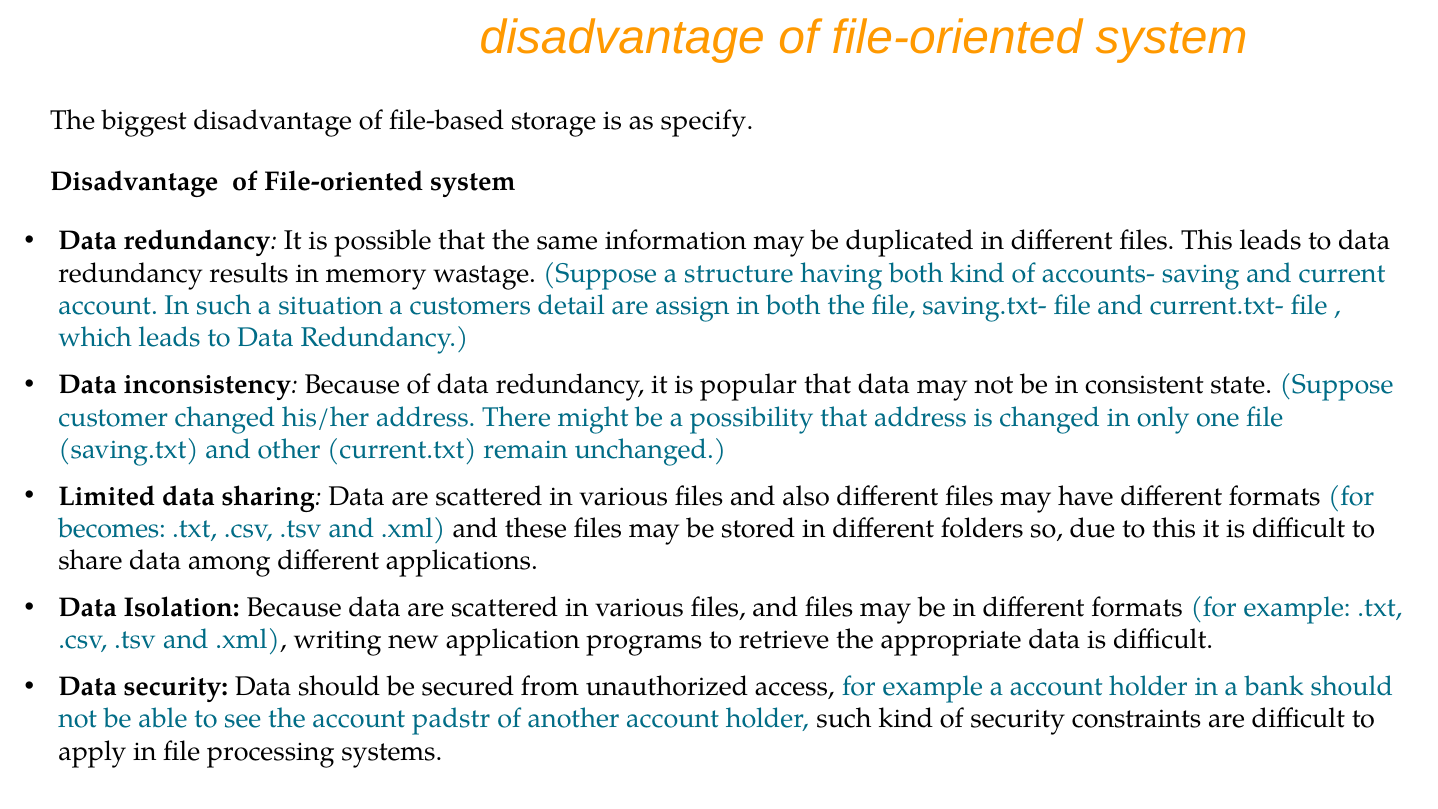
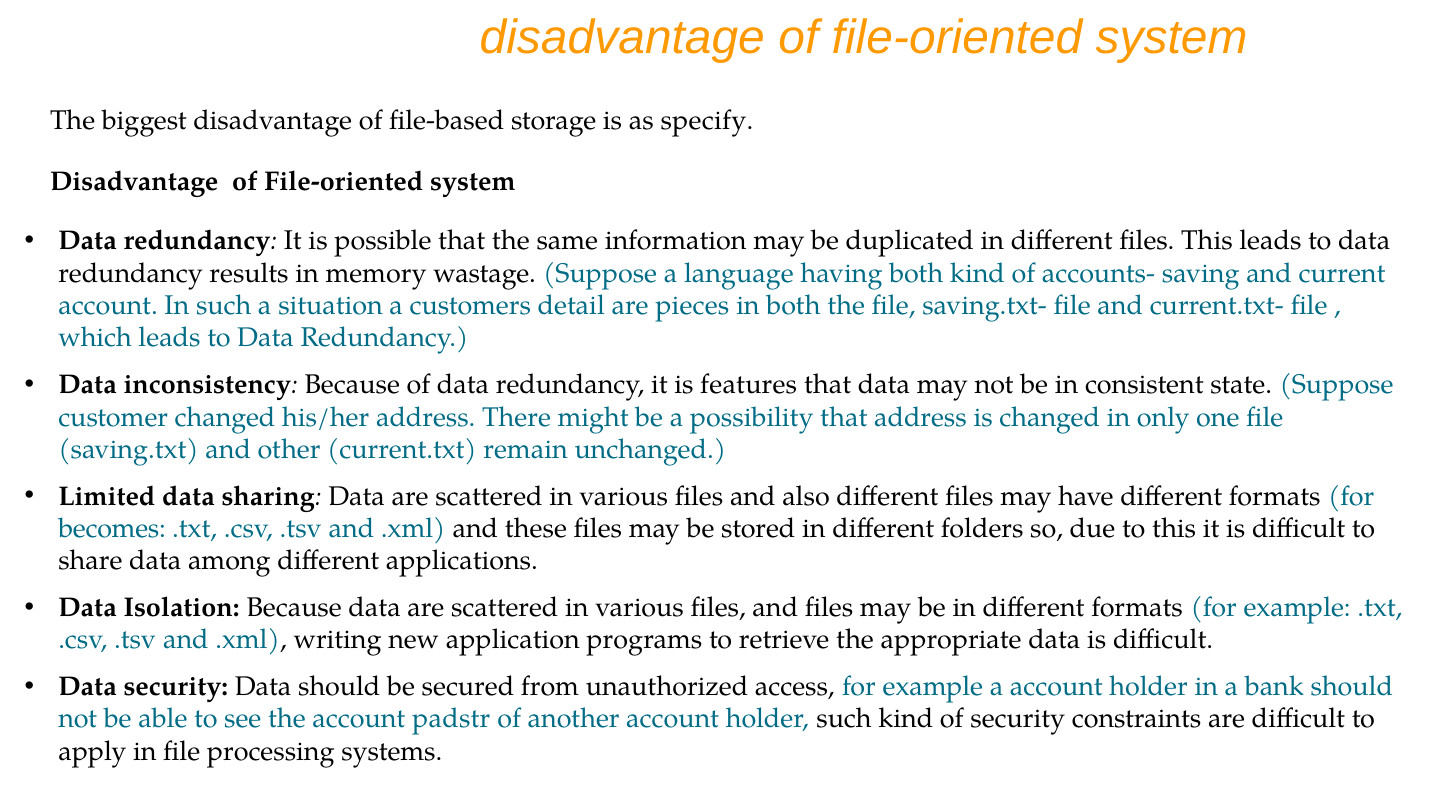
structure: structure -> language (739, 273)
assign: assign -> pieces (692, 306)
popular: popular -> features (749, 385)
